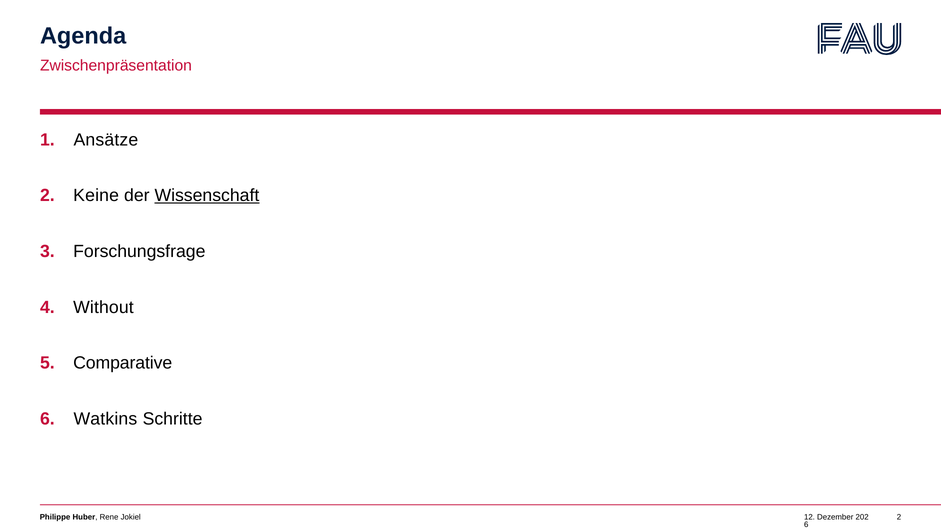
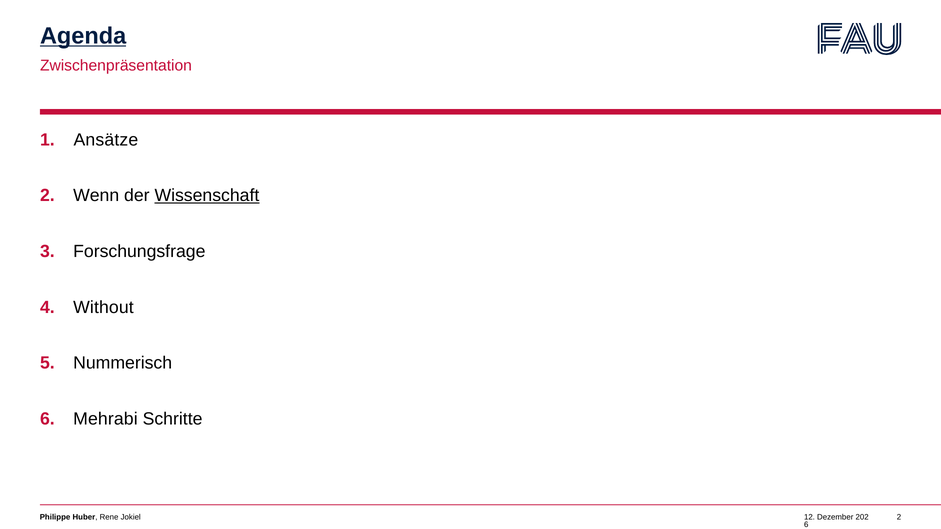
Agenda underline: none -> present (83, 36)
Keine: Keine -> Wenn (96, 196)
Comparative: Comparative -> Nummerisch (123, 363)
Watkins: Watkins -> Mehrabi (105, 419)
